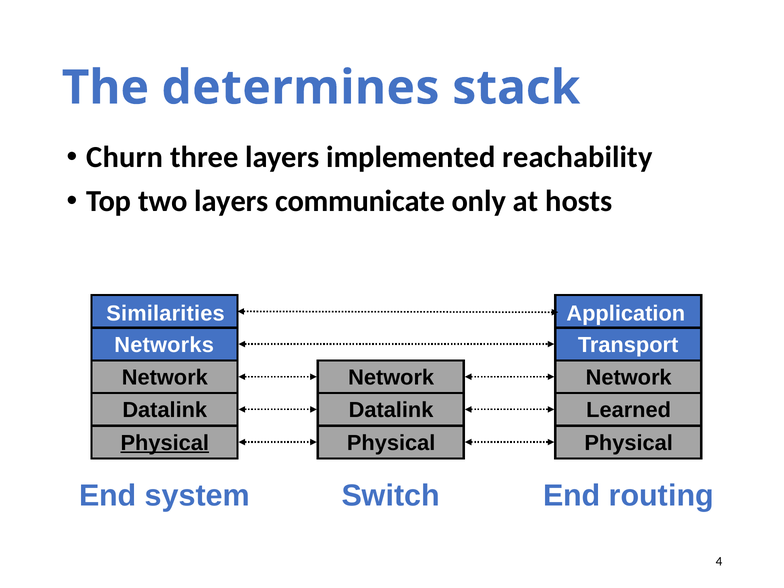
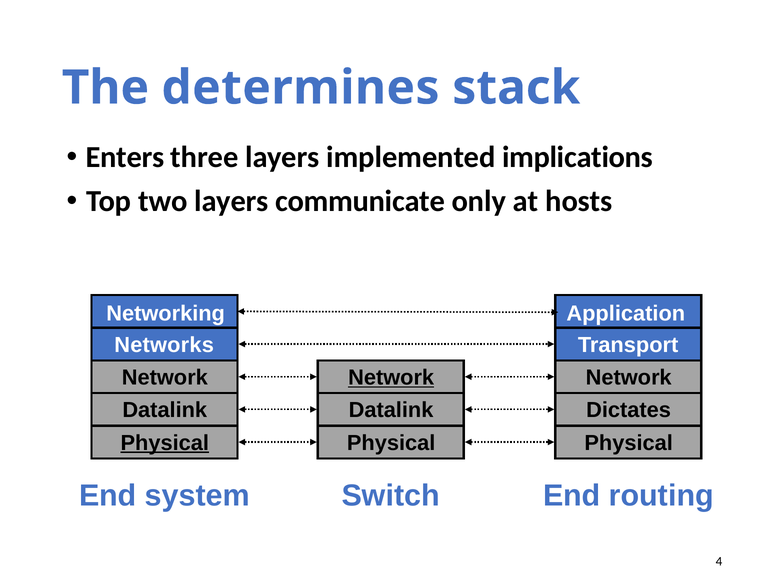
Churn: Churn -> Enters (125, 157)
reachability: reachability -> implications (578, 157)
Similarities: Similarities -> Networking (166, 314)
Network underline: none -> present (391, 378)
Learned: Learned -> Dictates (629, 410)
